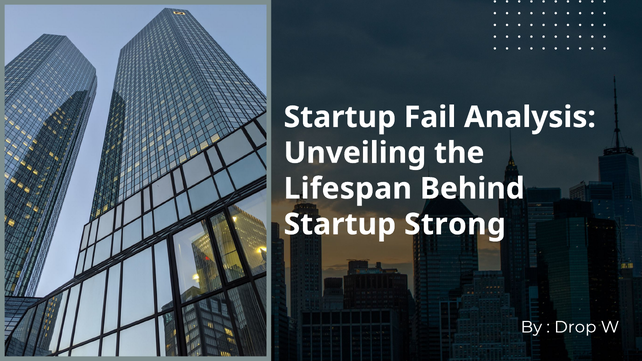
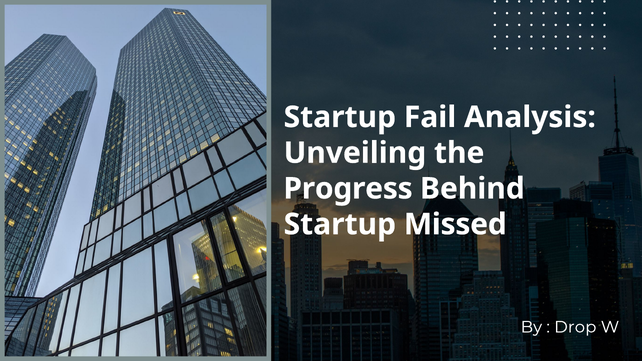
Lifespan: Lifespan -> Progress (348, 189)
Strong: Strong -> Missed (455, 224)
